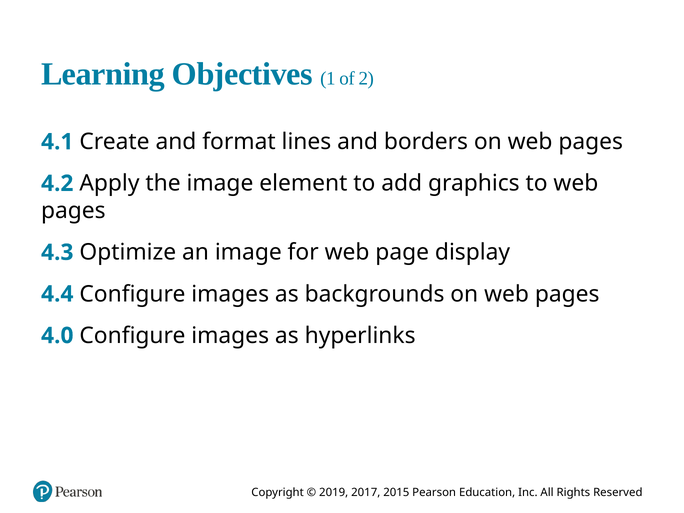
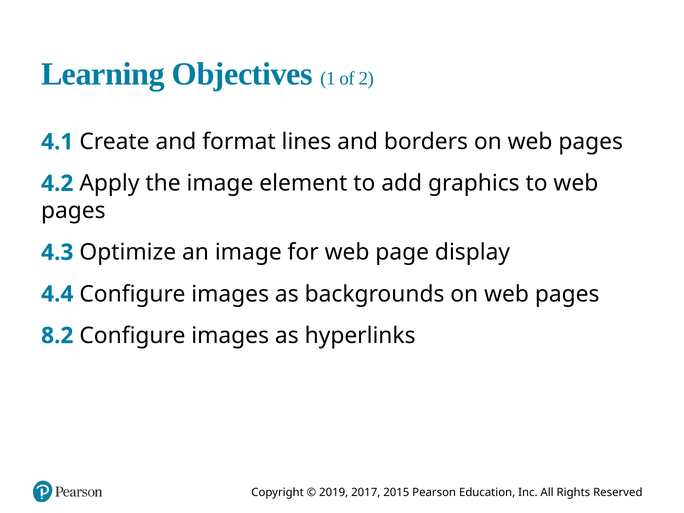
4.0: 4.0 -> 8.2 (57, 336)
